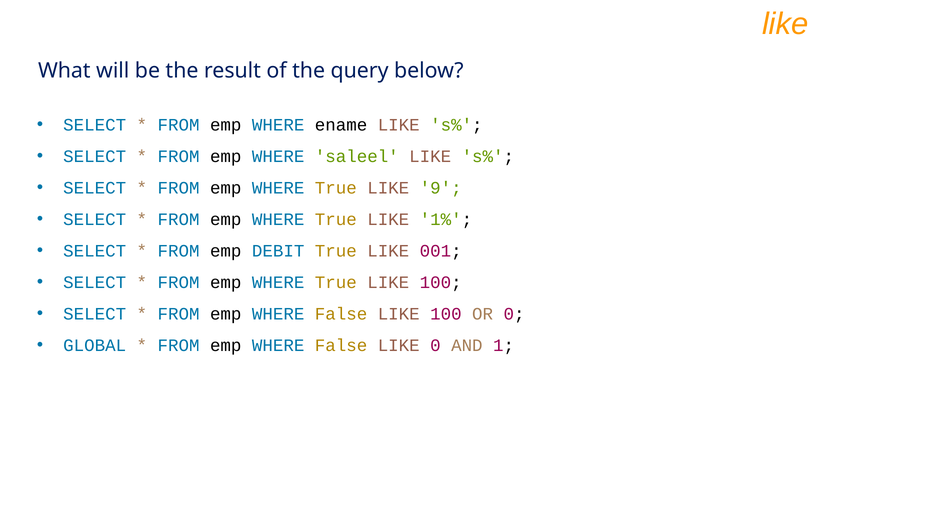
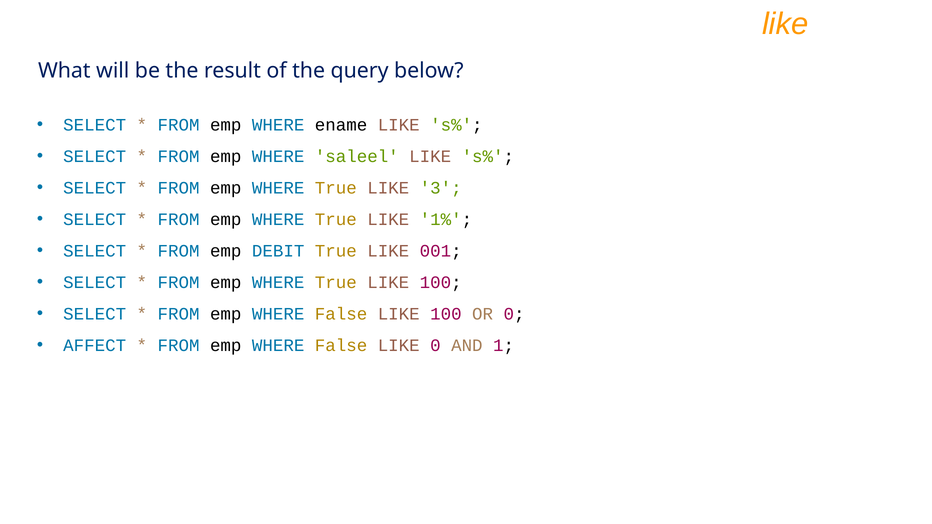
9: 9 -> 3 (441, 188)
GLOBAL: GLOBAL -> AFFECT (95, 345)
